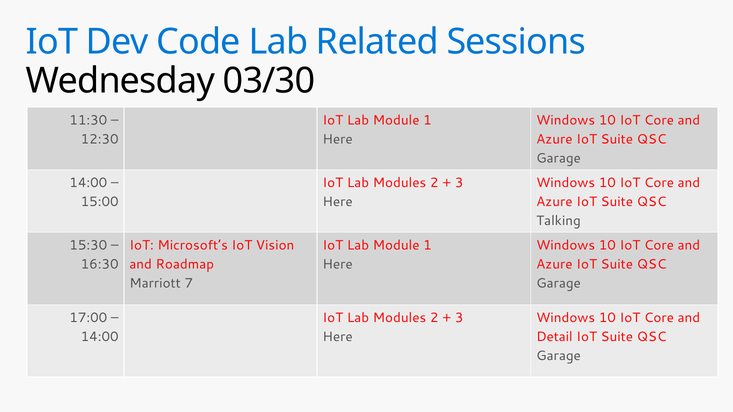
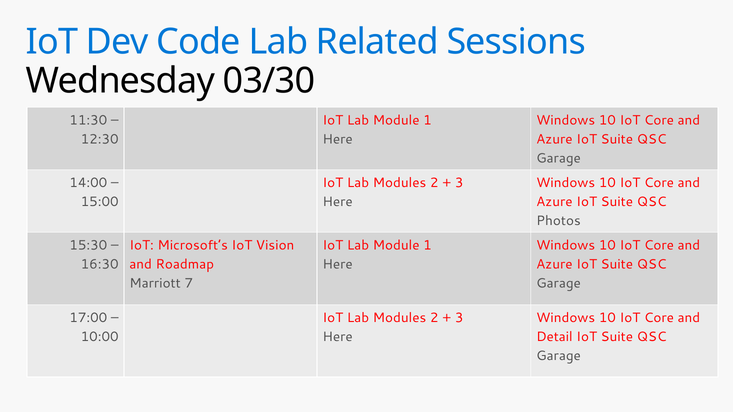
Talking: Talking -> Photos (558, 221)
14:00: 14:00 -> 10:00 (100, 337)
